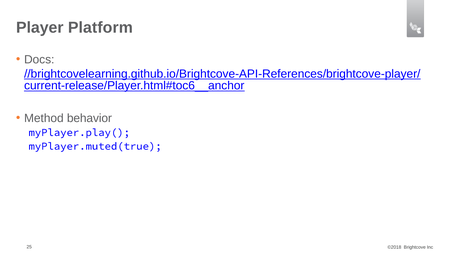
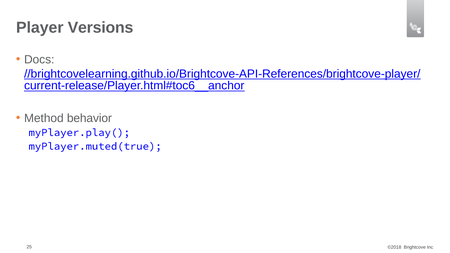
Platform: Platform -> Versions (101, 28)
